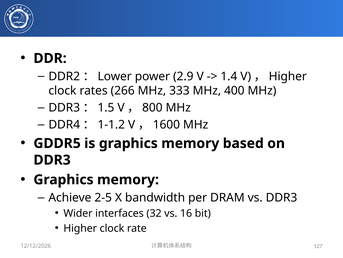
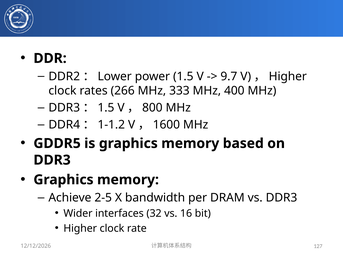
power 2.9: 2.9 -> 1.5 (183, 76)
1.4: 1.4 -> 9.7 (229, 76)
